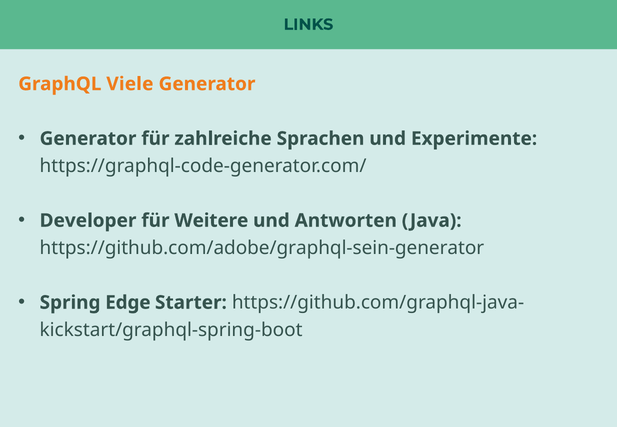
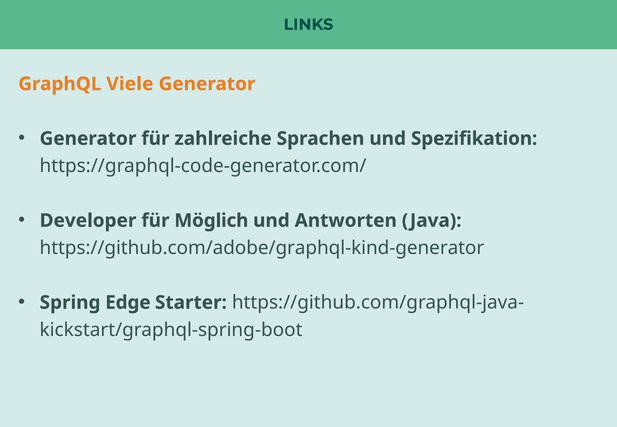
Experimente: Experimente -> Spezifikation (474, 139)
Weitere: Weitere -> Möglich (211, 221)
https://github.com/adobe/graphql-sein-generator: https://github.com/adobe/graphql-sein-generator -> https://github.com/adobe/graphql-kind-generator (262, 248)
